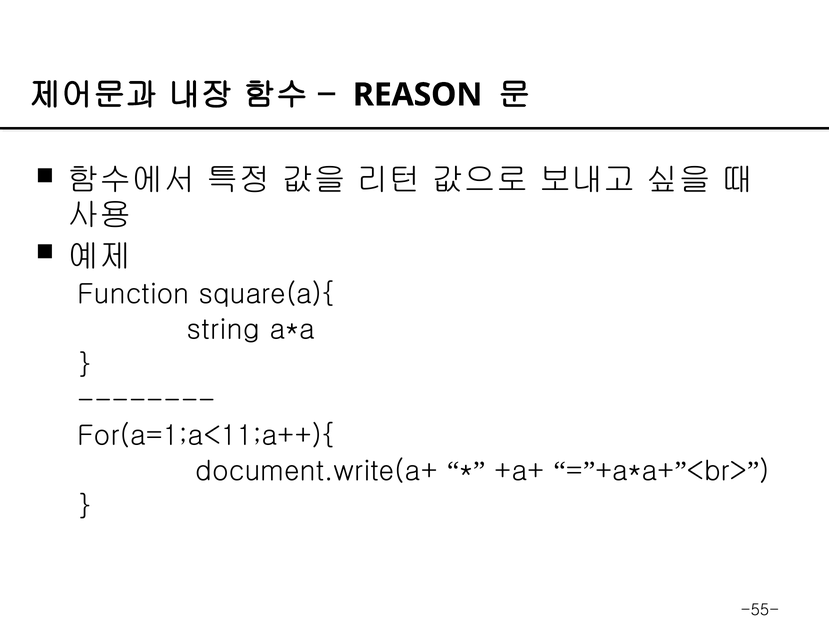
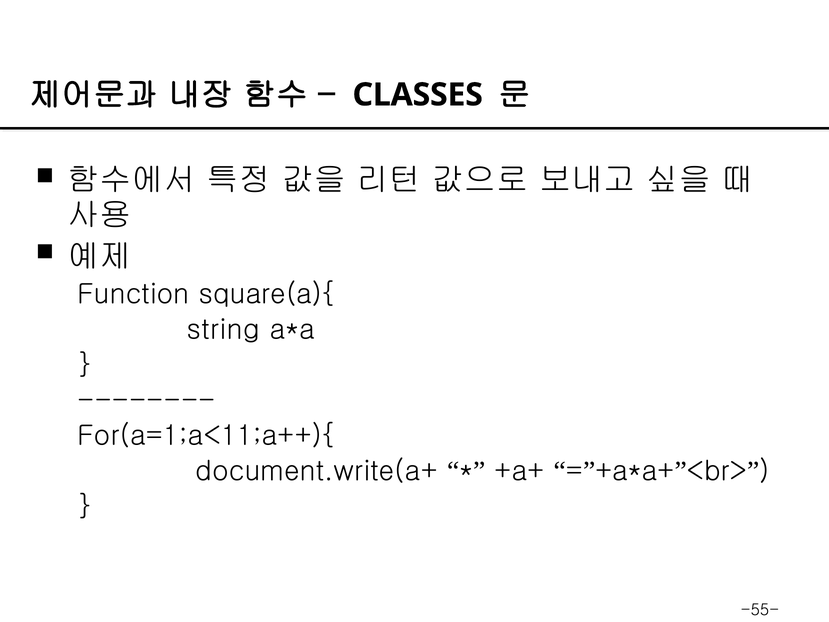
REASON: REASON -> CLASSES (418, 95)
